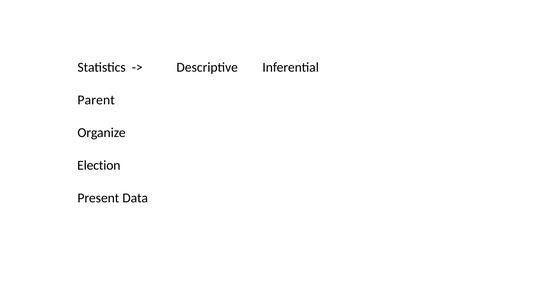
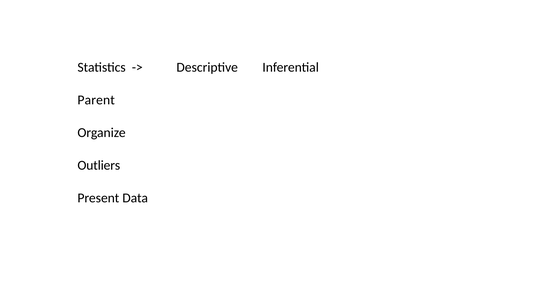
Election: Election -> Outliers (99, 165)
